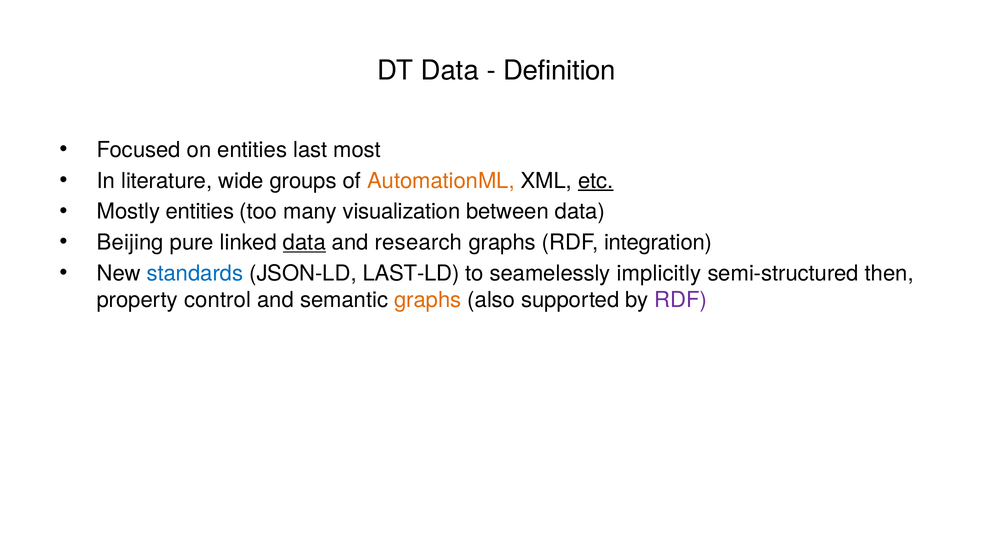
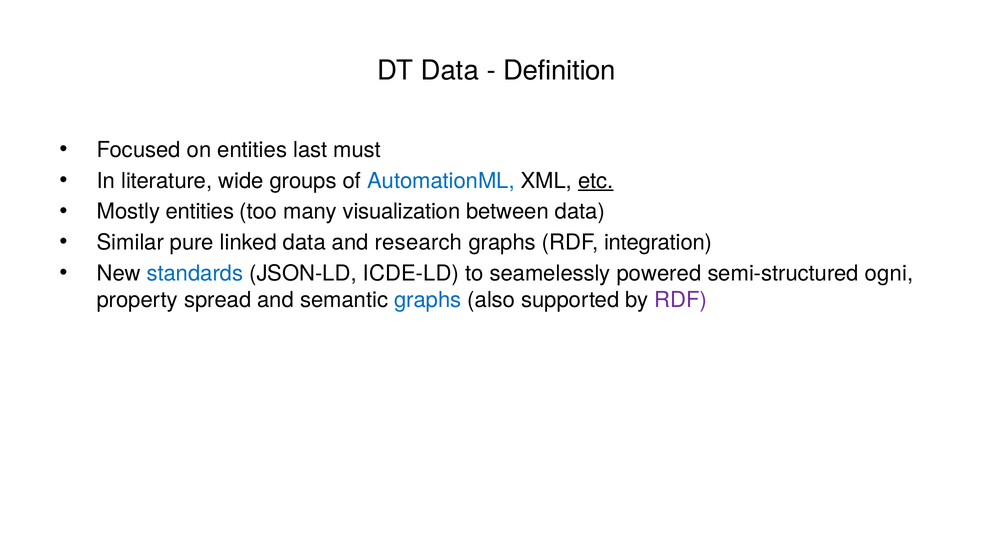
most: most -> must (357, 150)
AutomationML colour: orange -> blue (441, 181)
Beijing: Beijing -> Similar (130, 243)
data underline: present -> none (304, 243)
LAST-LD: LAST-LD -> ICDE-LD (411, 274)
implicitly: implicitly -> powered (659, 274)
then: then -> ogni (889, 274)
control: control -> spread (218, 300)
graphs colour: orange -> blue (428, 300)
